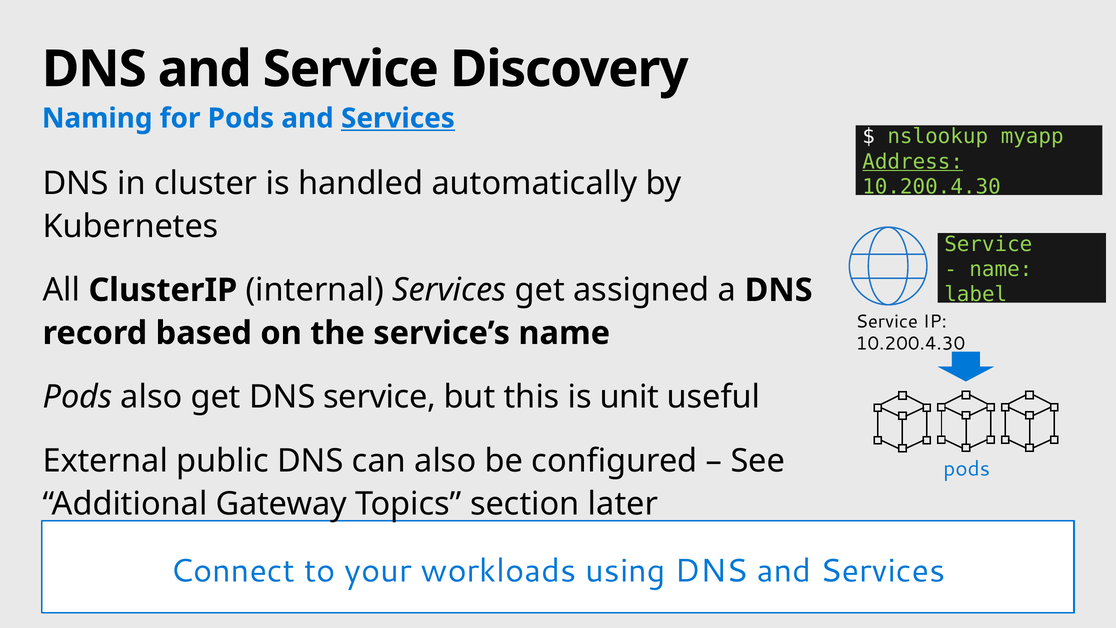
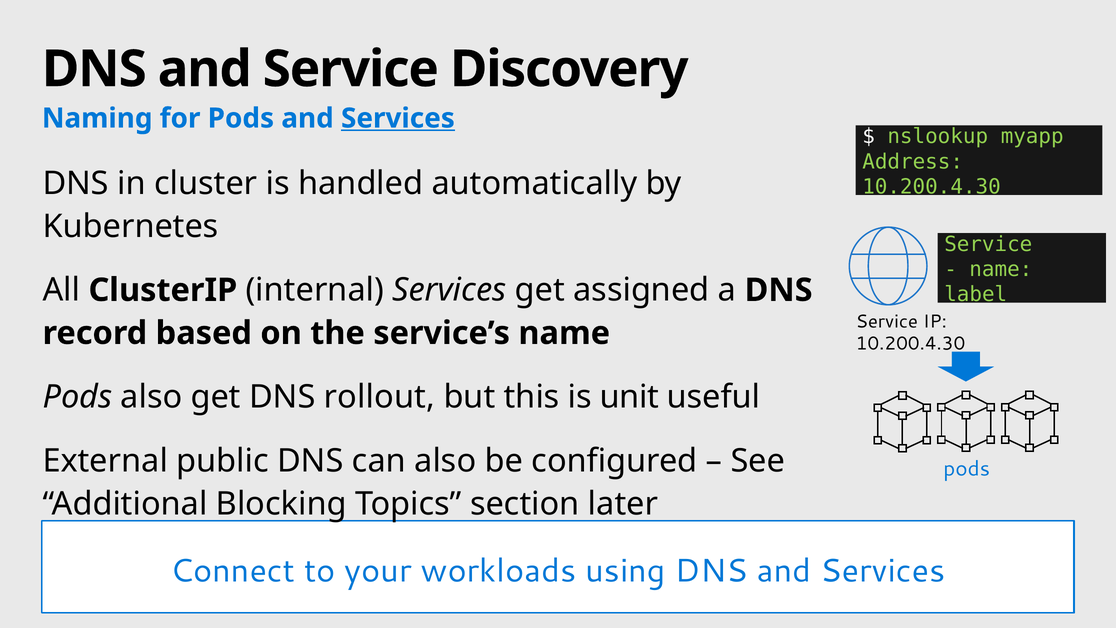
Address underline: present -> none (913, 162)
DNS service: service -> rollout (379, 397)
Gateway: Gateway -> Blocking (281, 504)
